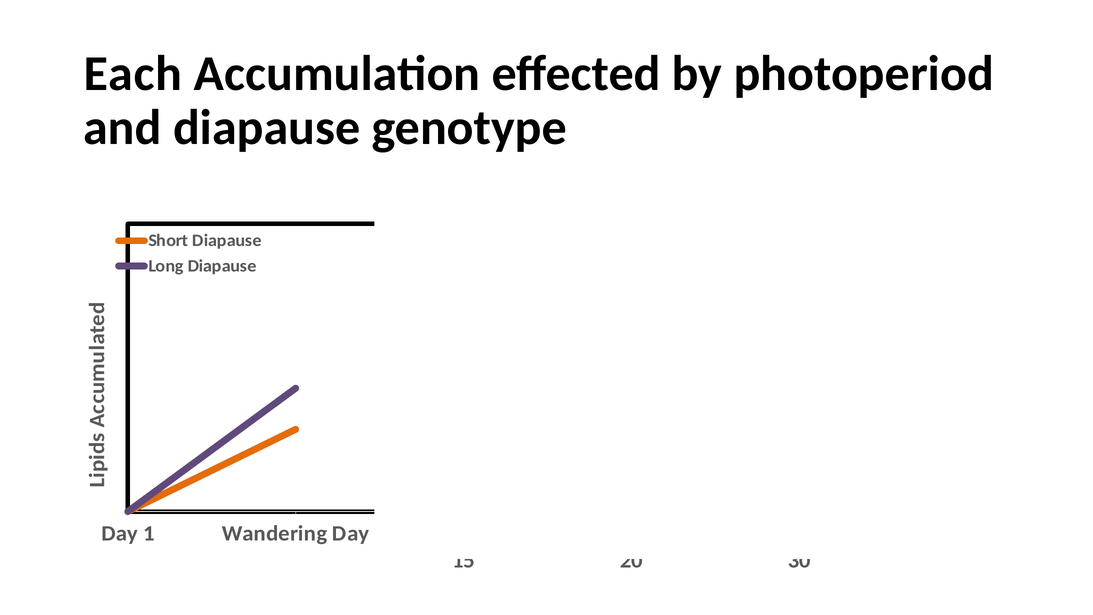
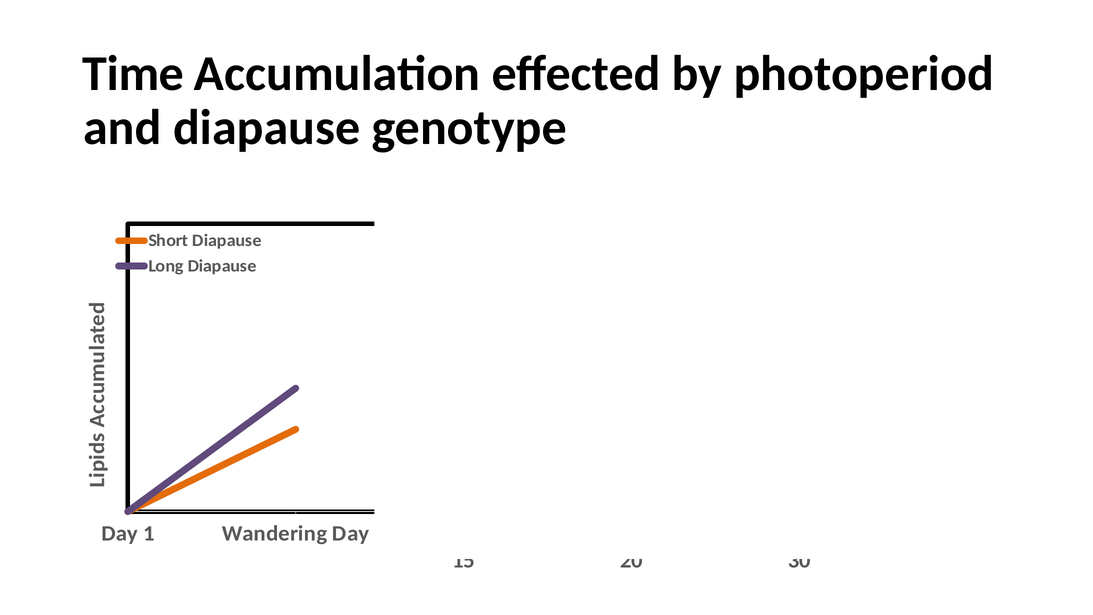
Each: Each -> Time (133, 74)
